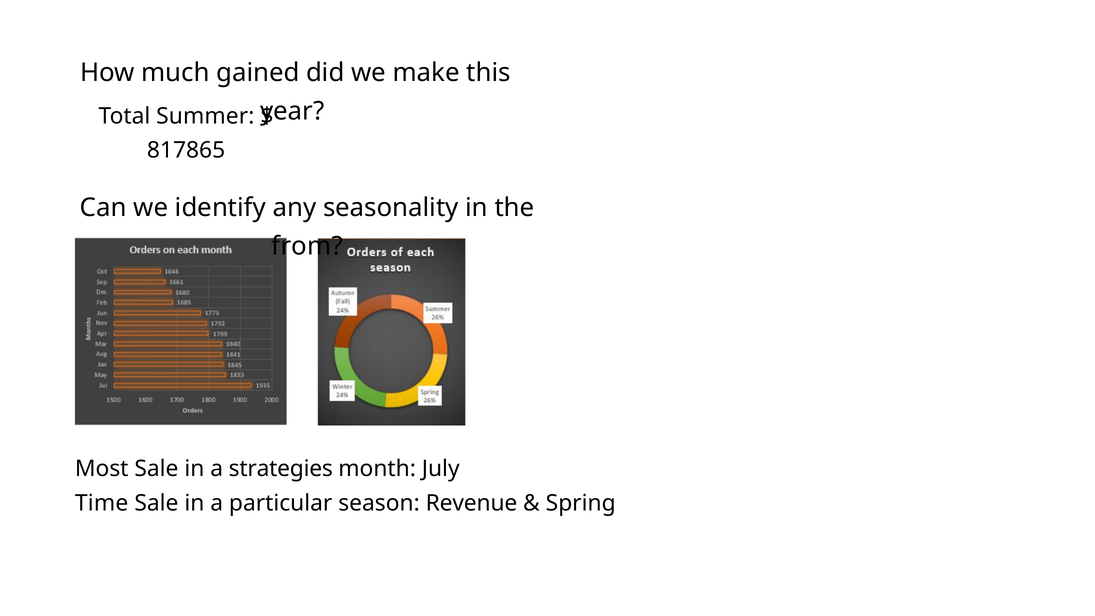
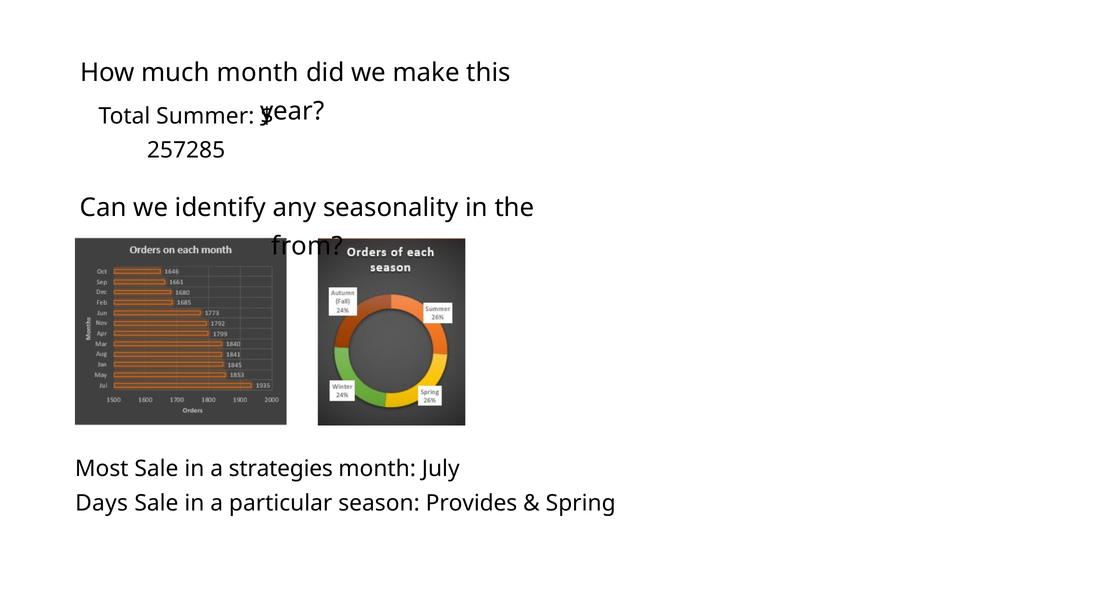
much gained: gained -> month (258, 73)
817865: 817865 -> 257285 (186, 150)
Time: Time -> Days (102, 503)
Revenue: Revenue -> Provides (471, 503)
